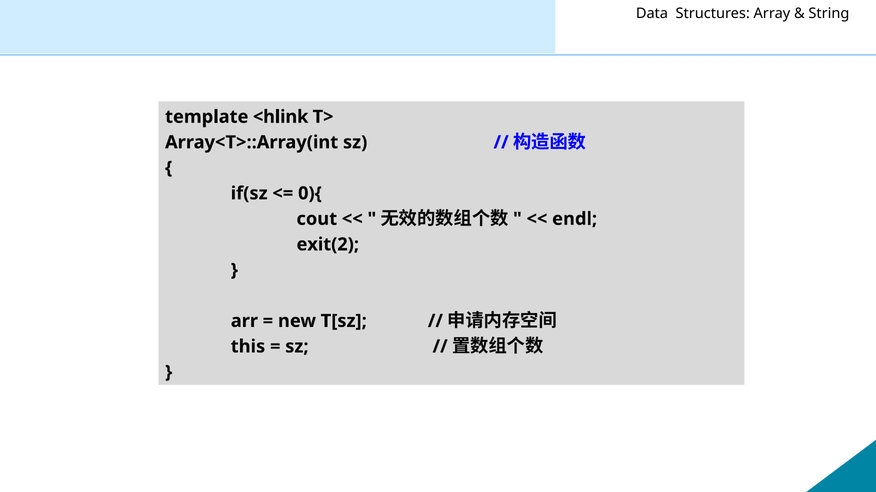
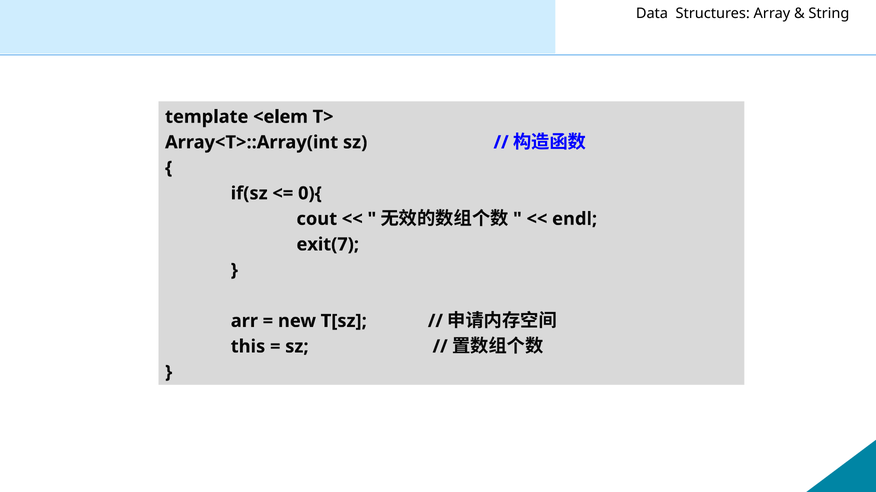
<hlink: <hlink -> <elem (281, 117)
exit(2: exit(2 -> exit(7 (328, 245)
